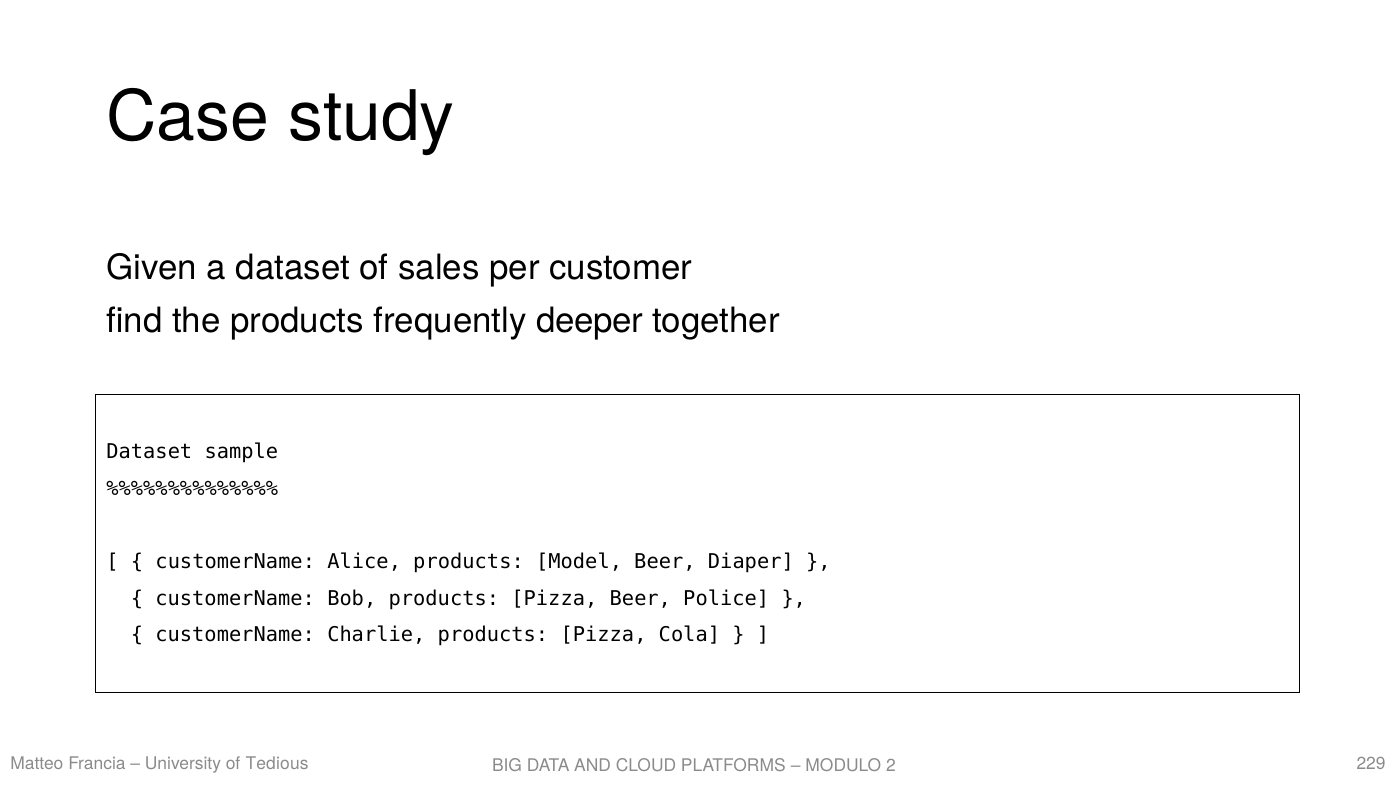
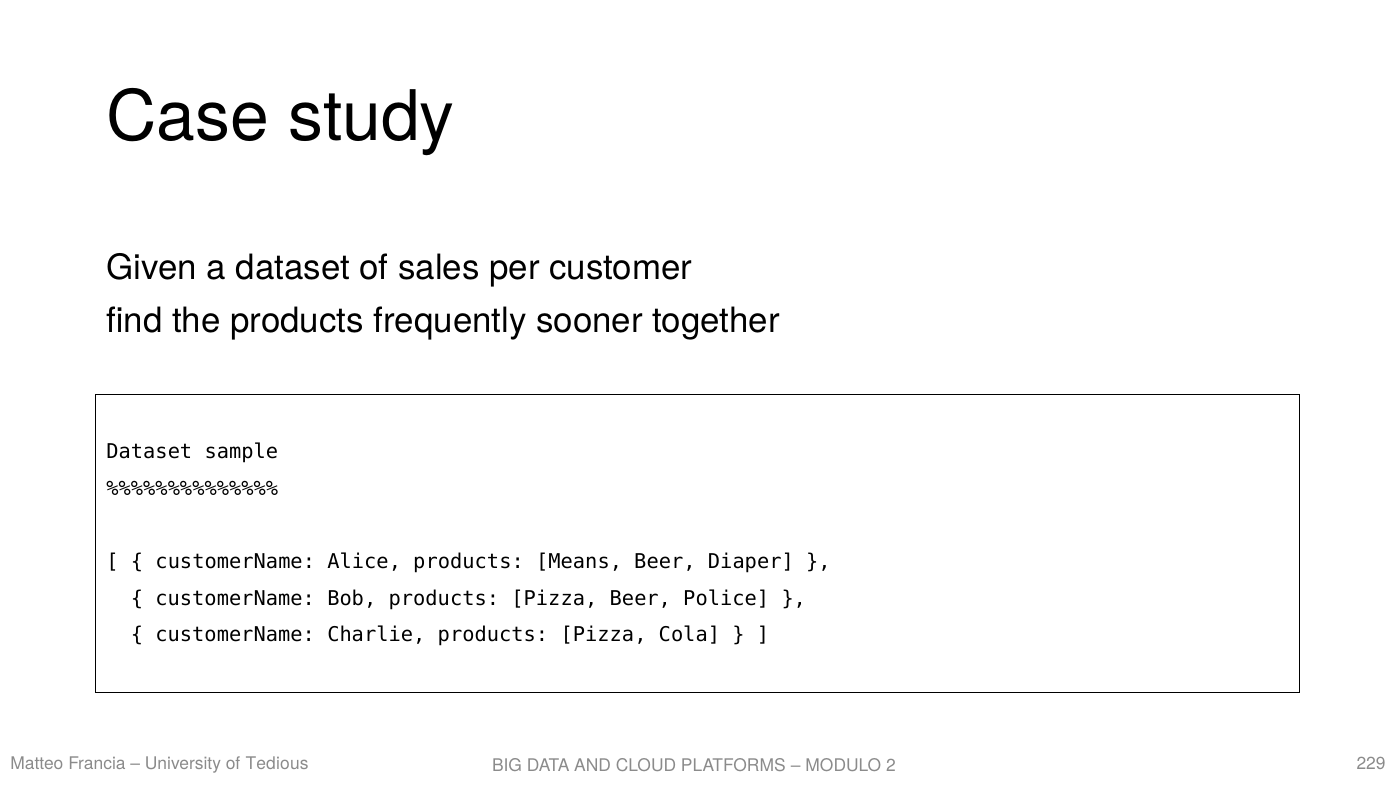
deeper: deeper -> sooner (590, 321)
Model: Model -> Means (579, 562)
